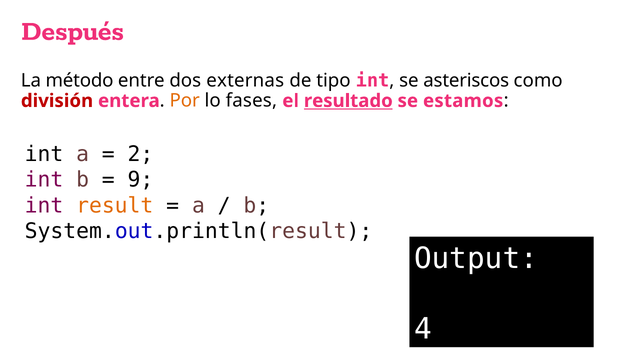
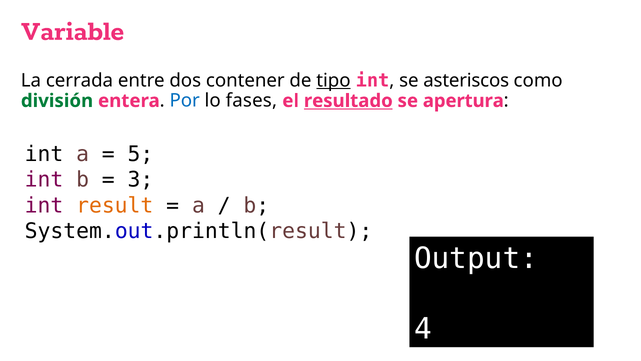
Después: Después -> Variable (72, 30)
método: método -> cerrada (79, 80)
externas: externas -> contener (245, 80)
tipo underline: none -> present (333, 80)
división colour: red -> green (57, 101)
Por colour: orange -> blue (185, 101)
estamos: estamos -> apertura (463, 101)
2: 2 -> 5 (140, 154)
9: 9 -> 3 (140, 180)
